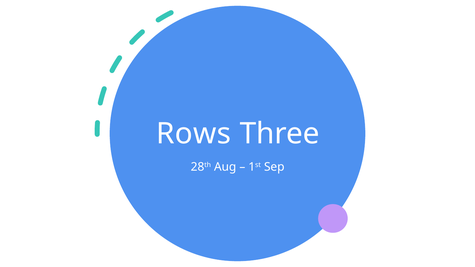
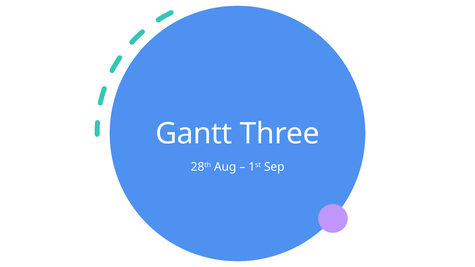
Rows: Rows -> Gantt (194, 134)
